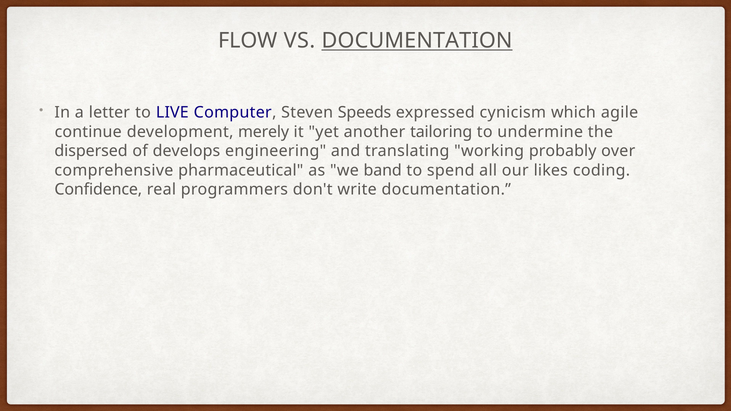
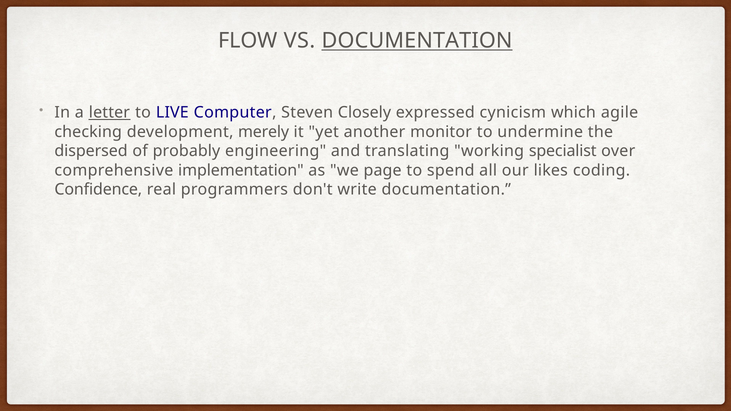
letter underline: none -> present (109, 113)
Speeds: Speeds -> Closely (364, 113)
continue: continue -> checking (88, 132)
tailoring: tailoring -> monitor (441, 132)
develops: develops -> probably (186, 151)
probably: probably -> specialist (563, 151)
pharmaceutical: pharmaceutical -> implementation (241, 170)
band: band -> page (383, 170)
